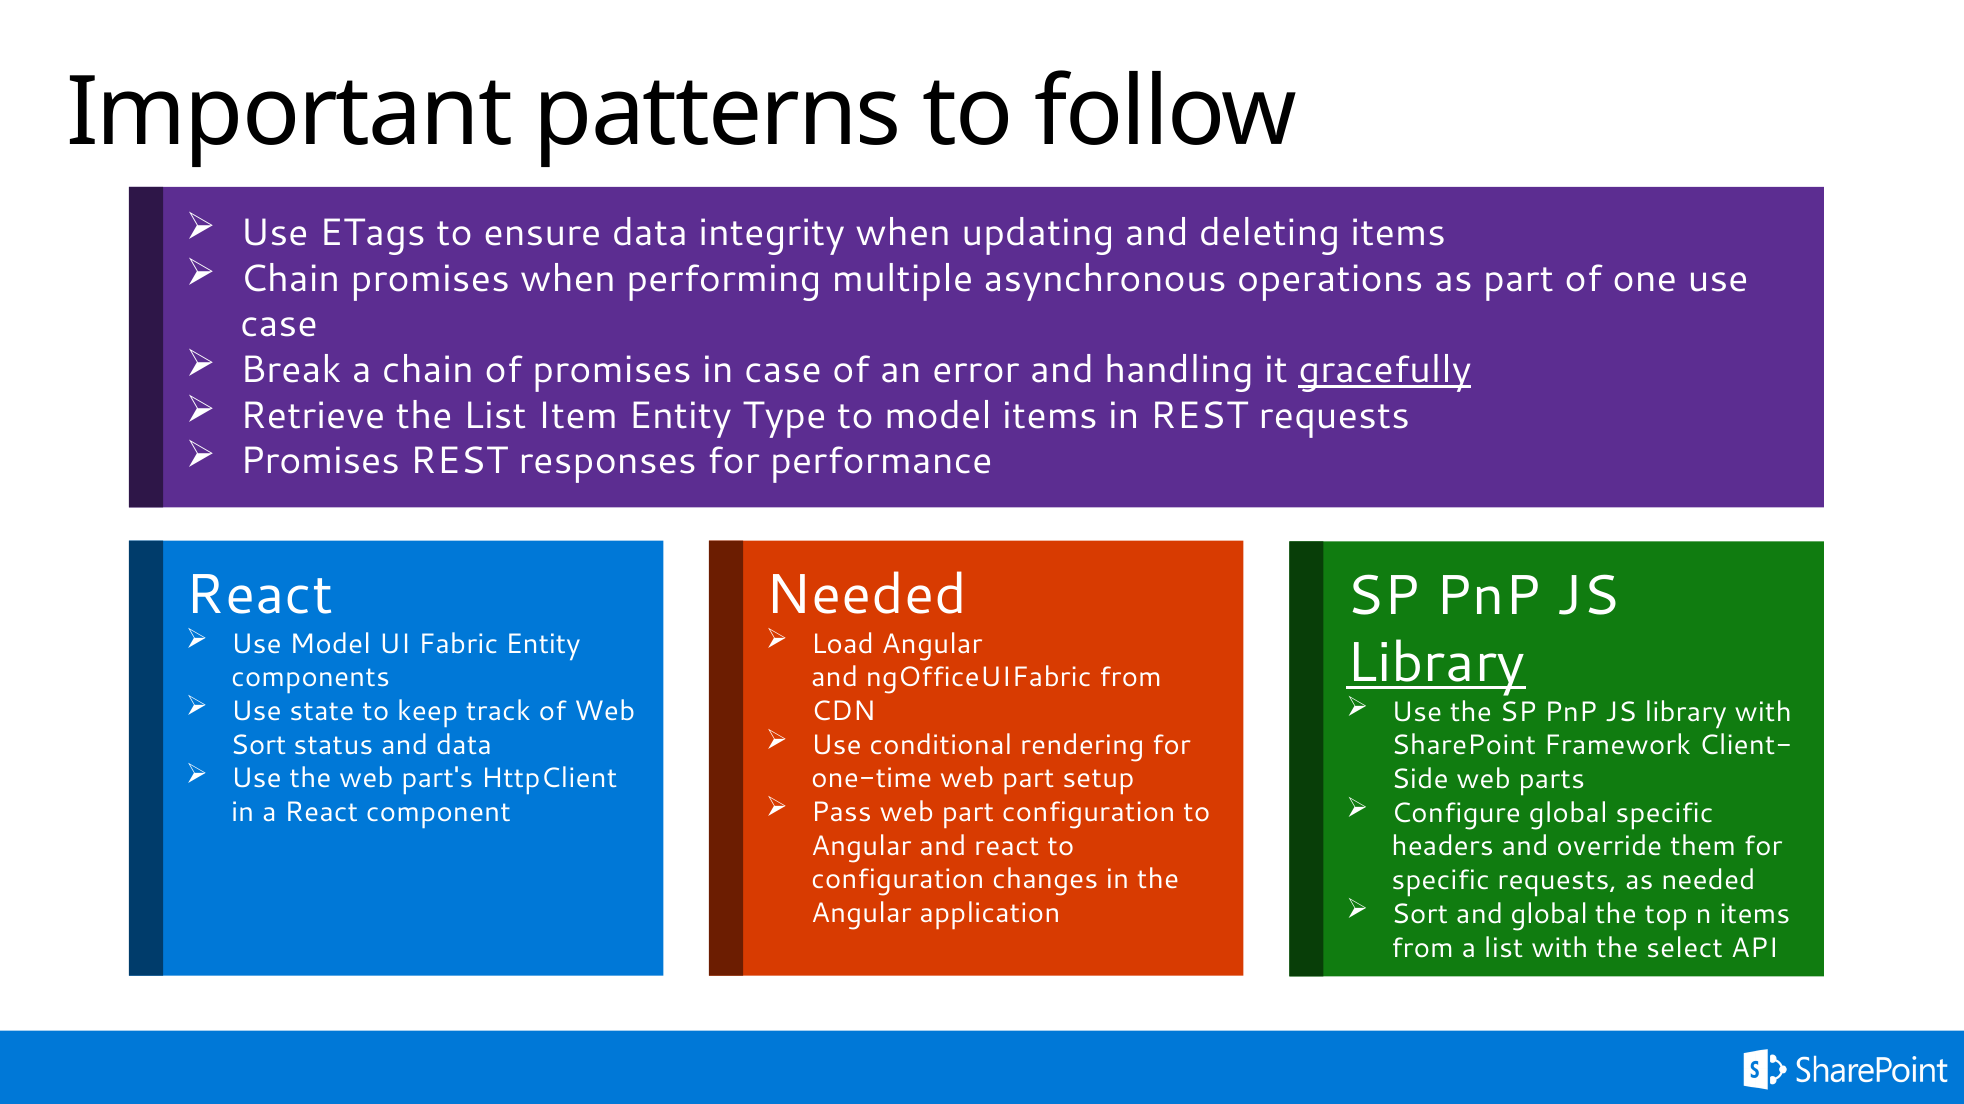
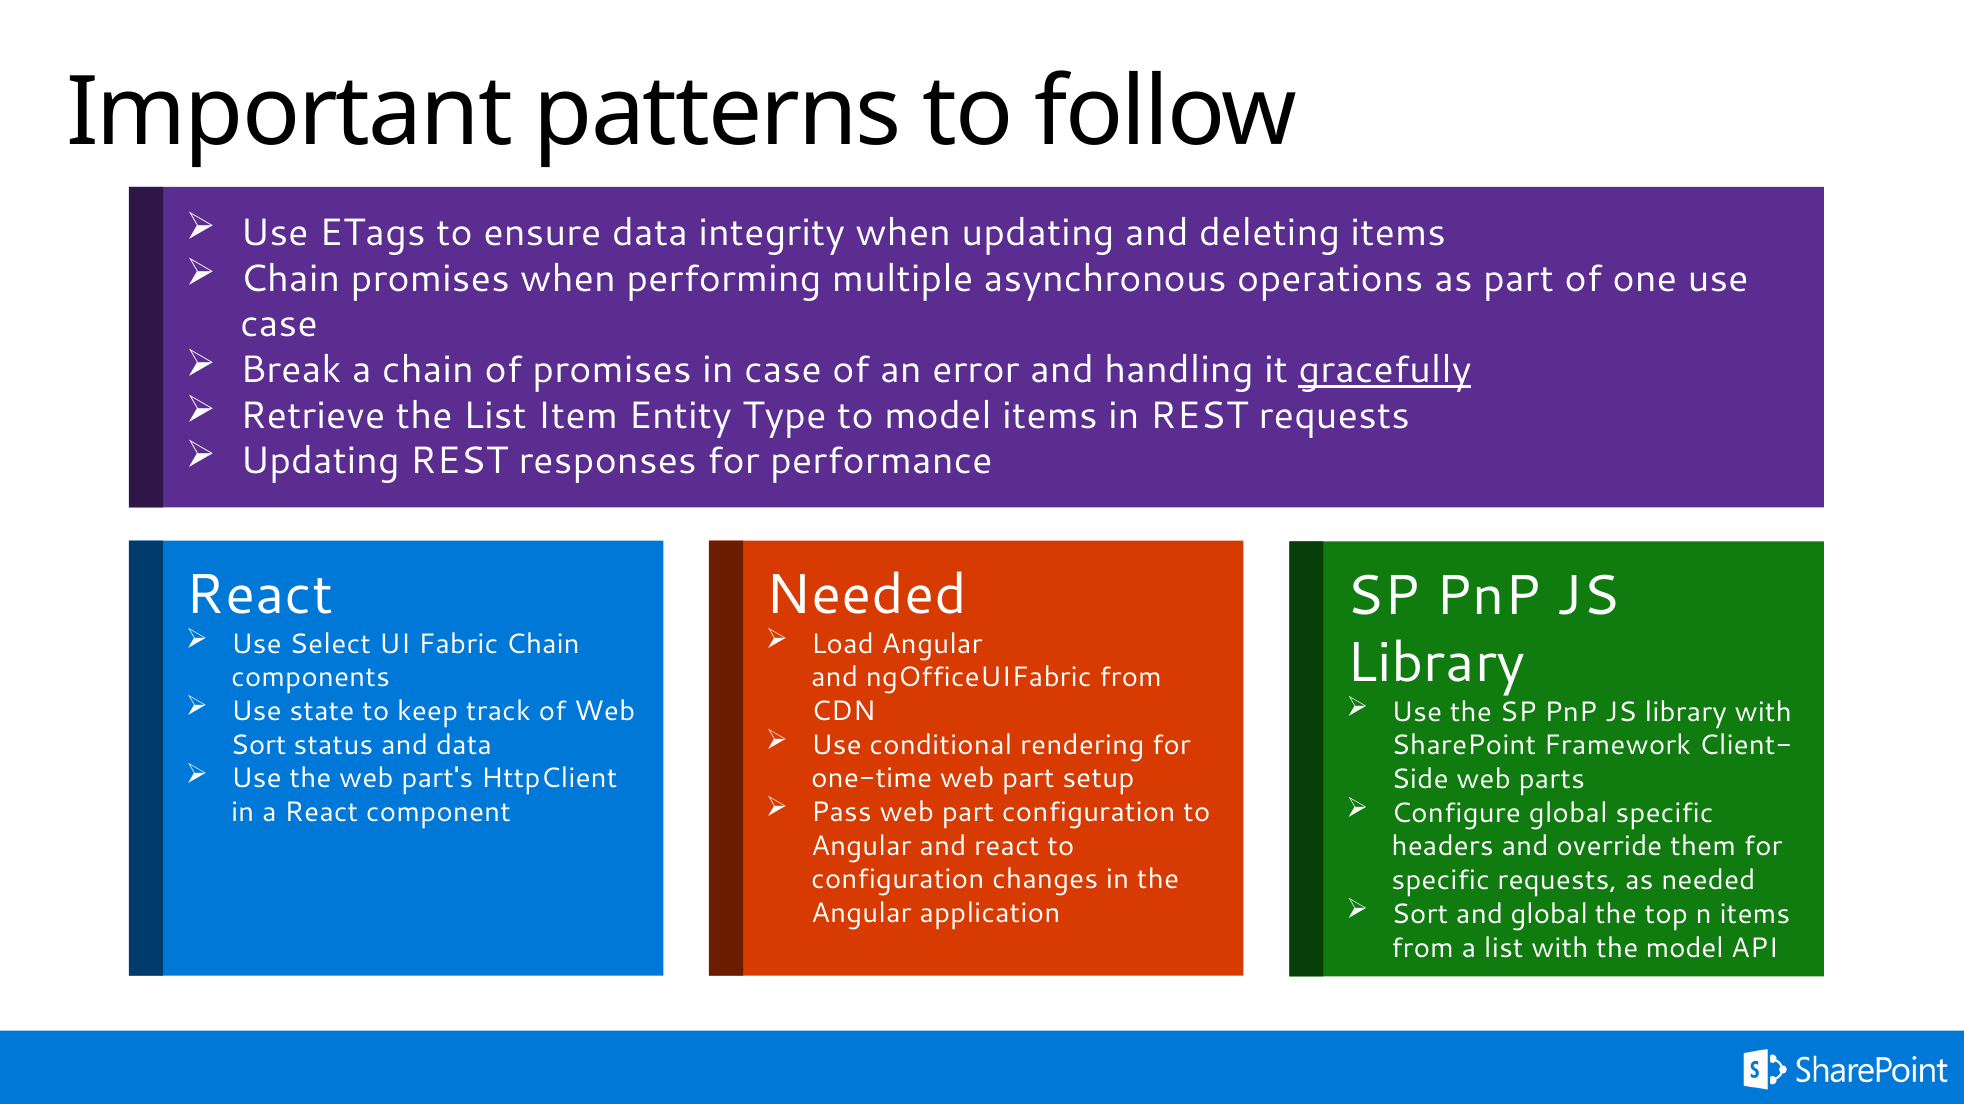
Promises: Promises -> Updating (320, 462)
Use Model: Model -> Select (330, 644)
Fabric Entity: Entity -> Chain (543, 644)
Library underline: present -> none (1436, 664)
the select: select -> model (1685, 948)
